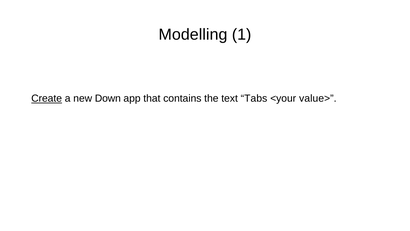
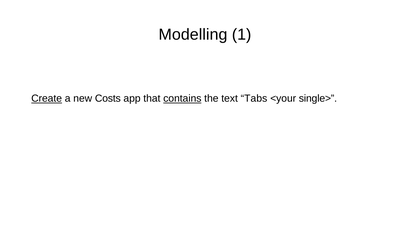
Down: Down -> Costs (108, 98)
contains underline: none -> present (182, 98)
value>: value> -> single> (318, 98)
